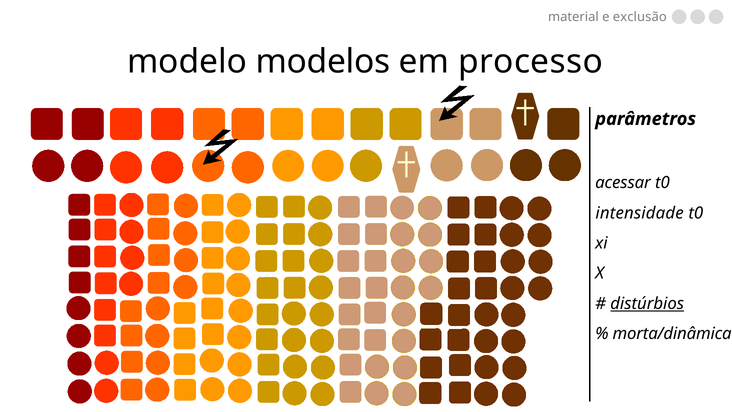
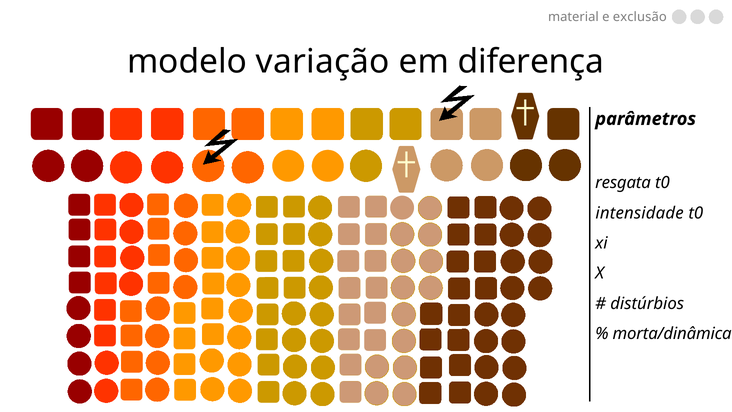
modelos: modelos -> variação (323, 61)
processo: processo -> diferença (531, 61)
acessar: acessar -> resgata (623, 183)
distúrbios underline: present -> none (647, 303)
